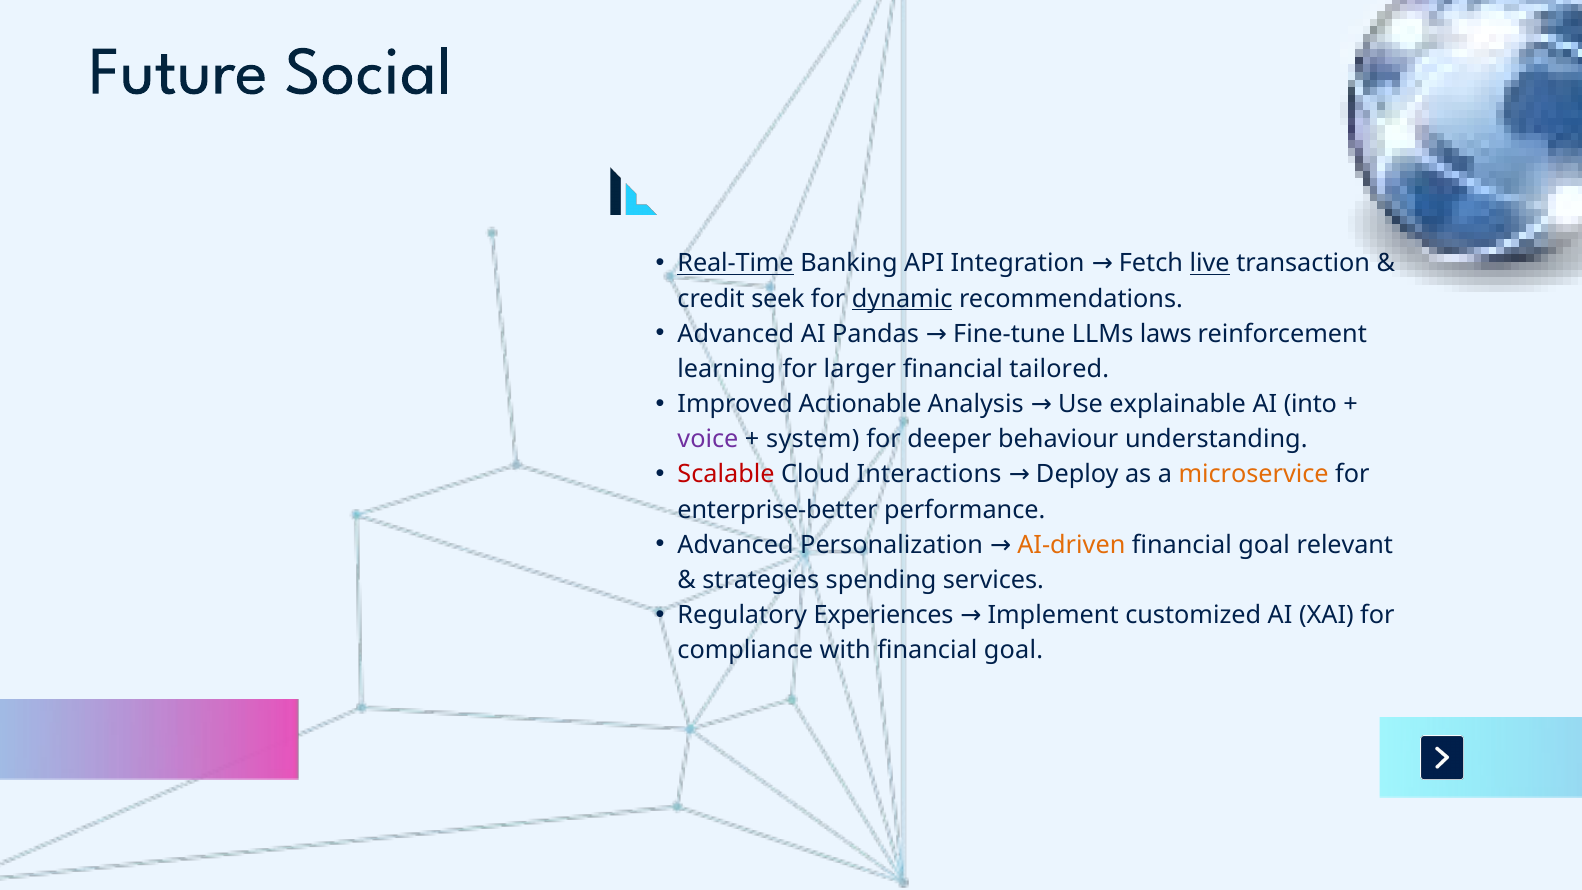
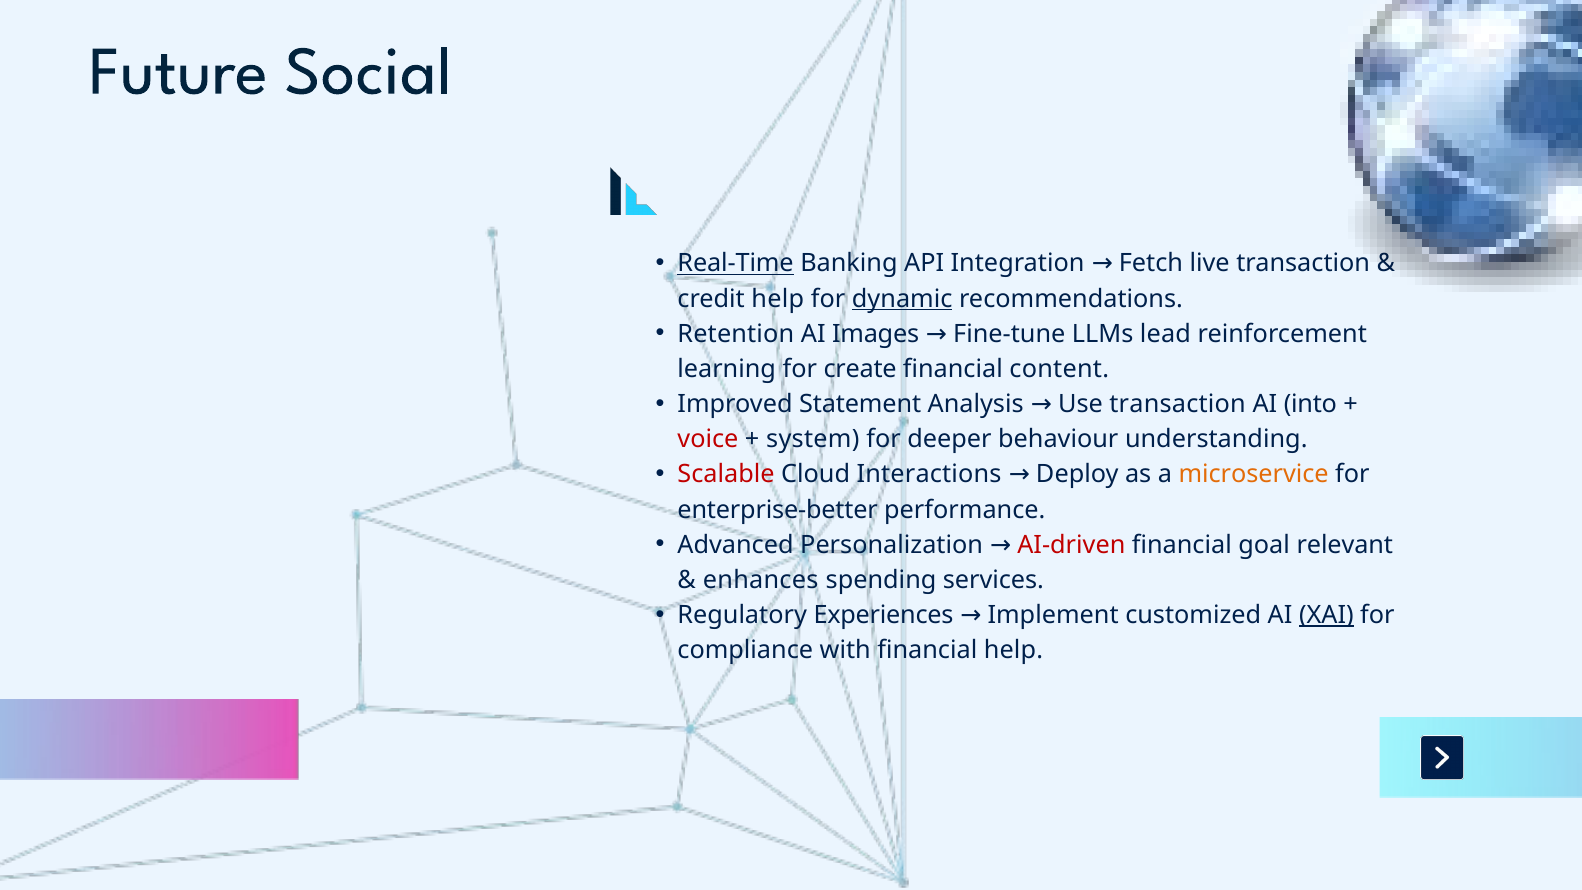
live underline: present -> none (1210, 264)
credit seek: seek -> help (778, 299)
Advanced: Advanced -> Retention (736, 334)
Pandas: Pandas -> Images (876, 334)
laws: laws -> lead (1165, 334)
larger: larger -> create (860, 369)
tailored: tailored -> content (1059, 369)
Actionable: Actionable -> Statement (860, 404)
Use explainable: explainable -> transaction (1178, 404)
voice colour: purple -> red (708, 439)
AI-driven colour: orange -> red (1071, 545)
strategies: strategies -> enhances (761, 580)
XAI underline: none -> present (1326, 615)
with financial goal: goal -> help (1013, 650)
